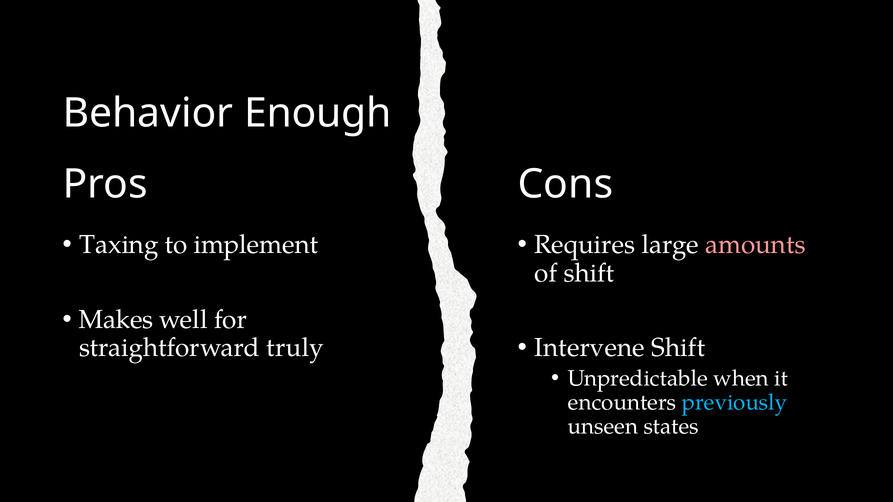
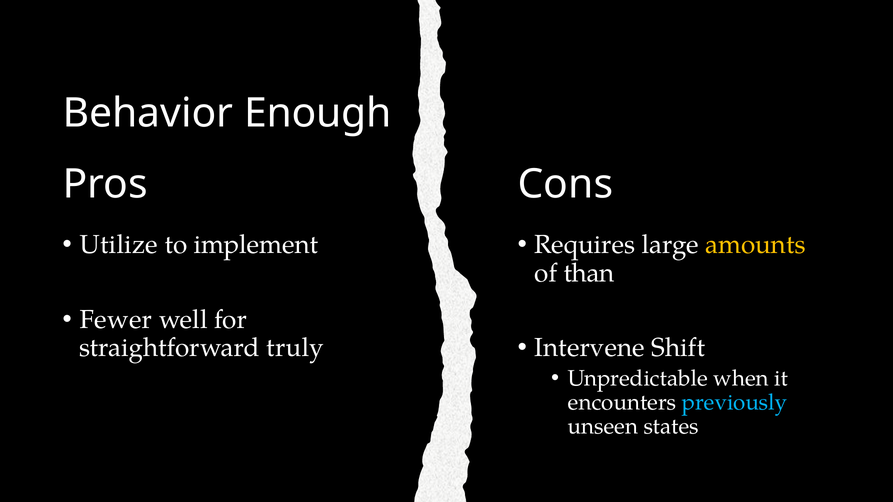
Taxing: Taxing -> Utilize (119, 245)
amounts colour: pink -> yellow (755, 245)
of shift: shift -> than (589, 273)
Makes: Makes -> Fewer (116, 320)
